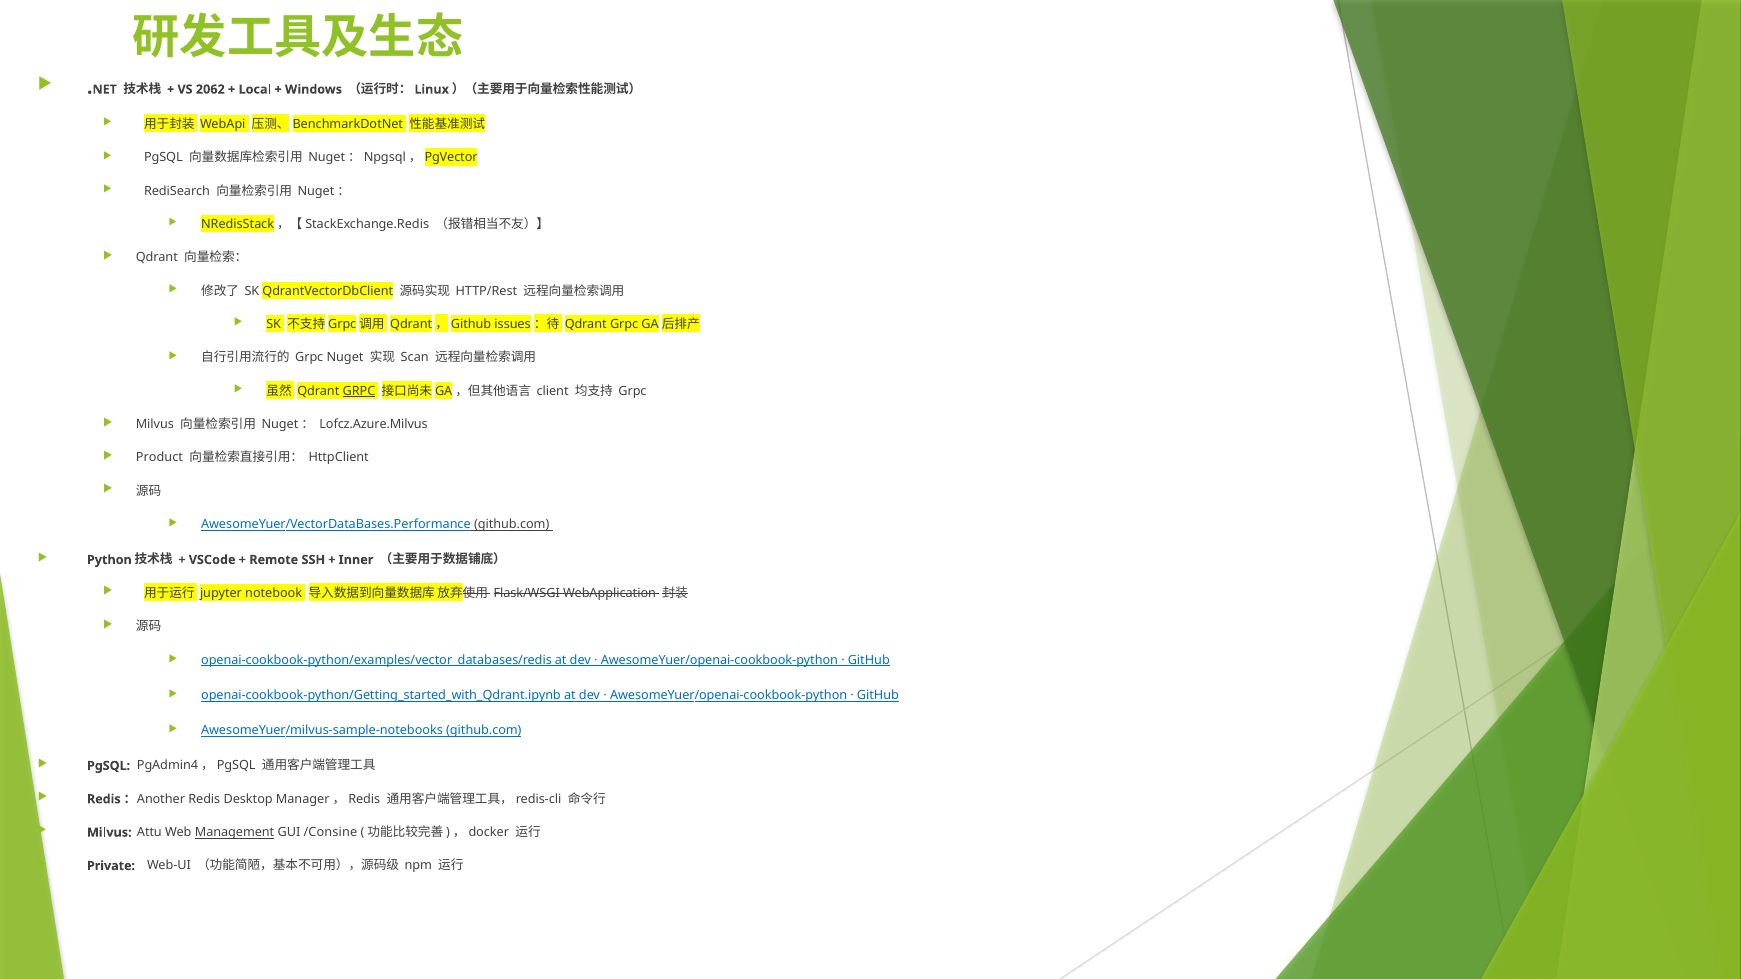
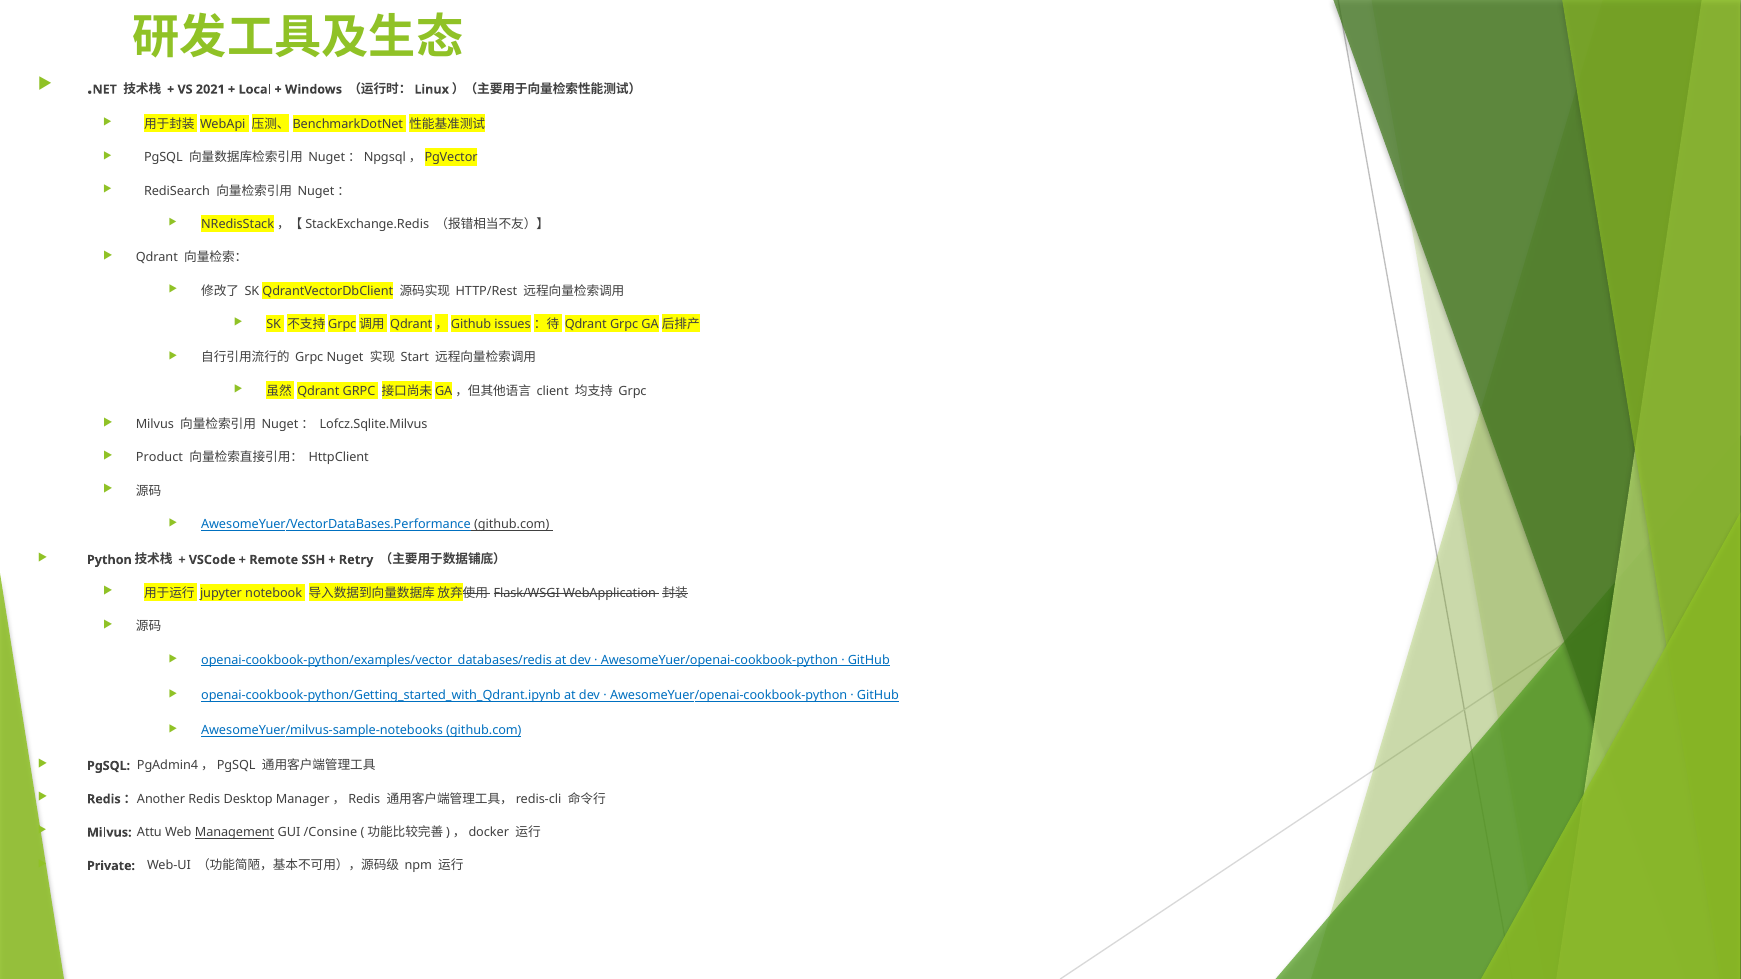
2062: 2062 -> 2021 (210, 89)
Scan: Scan -> Start (415, 358)
GRPC underline: present -> none (359, 391)
Lofcz.Azure.Milvus: Lofcz.Azure.Milvus -> Lofcz.Sqlite.Milvus (374, 425)
Inner: Inner -> Retry (356, 560)
